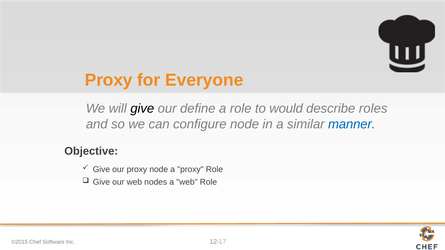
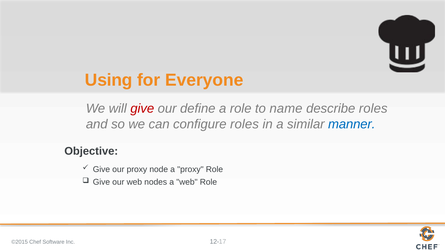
Proxy: Proxy -> Using (109, 80)
give colour: black -> red (142, 109)
would: would -> name (286, 109)
configure node: node -> roles (245, 124)
